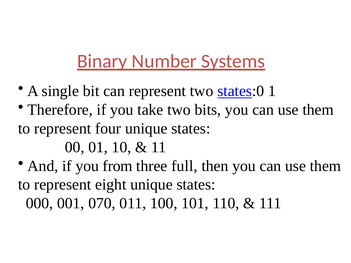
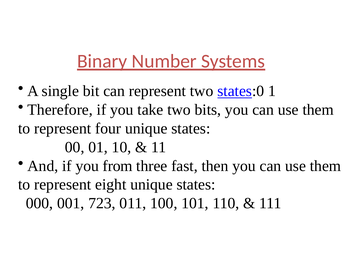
full: full -> fast (184, 166)
070: 070 -> 723 (102, 203)
